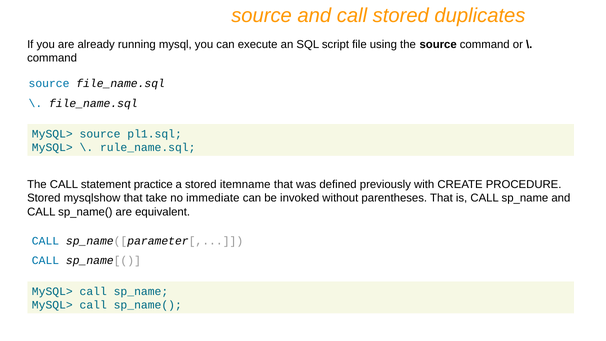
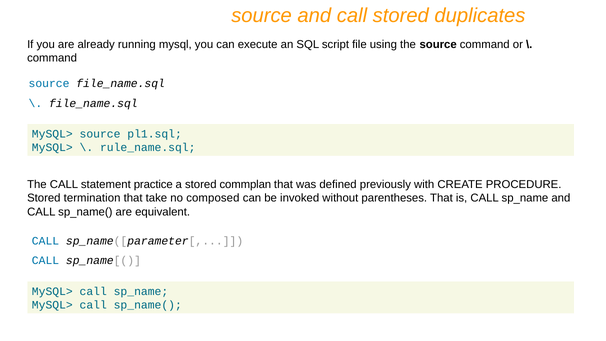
itemname: itemname -> commplan (245, 184)
mysqlshow: mysqlshow -> termination (92, 198)
immediate: immediate -> composed (213, 198)
